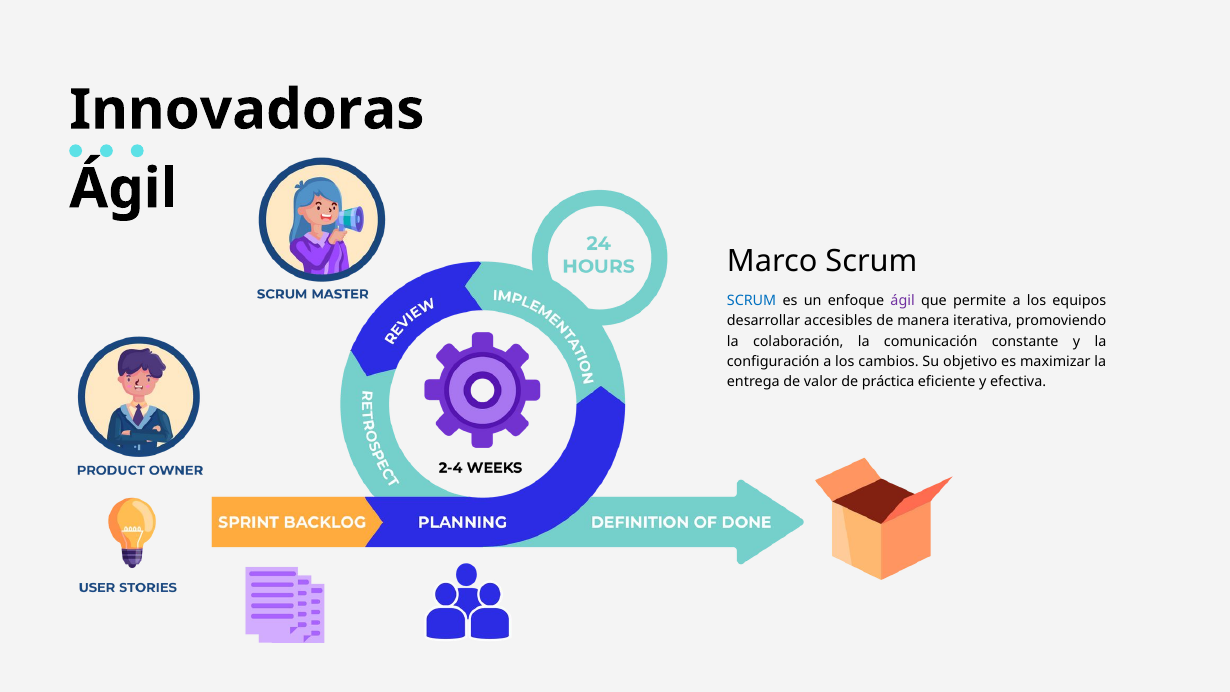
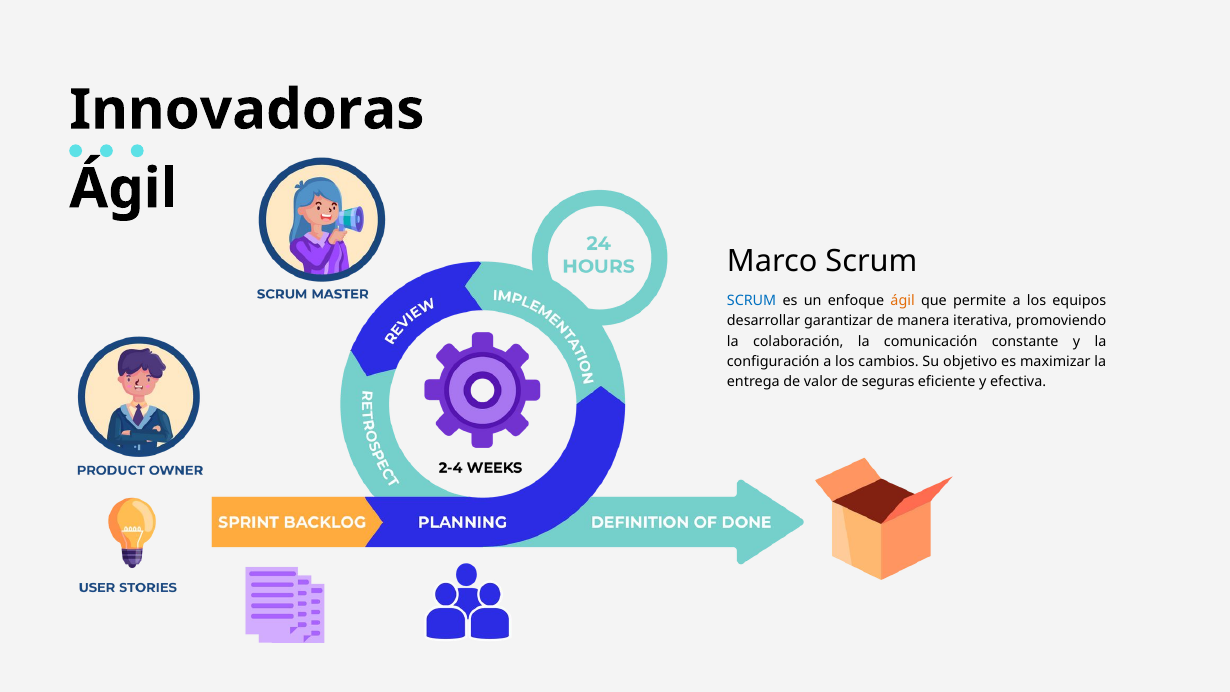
ágil colour: purple -> orange (903, 301)
accesibles: accesibles -> garantizar (838, 321)
práctica: práctica -> seguras (888, 382)
